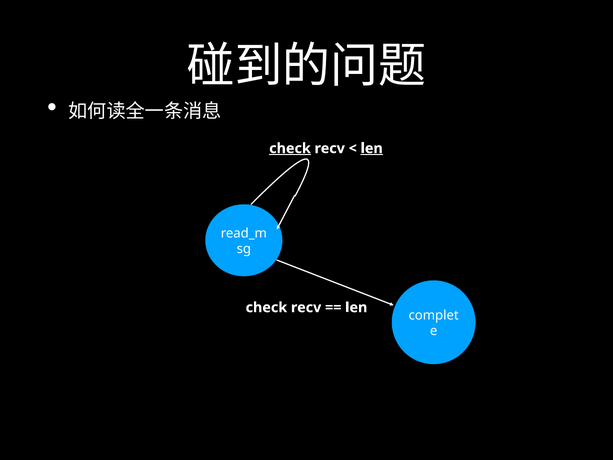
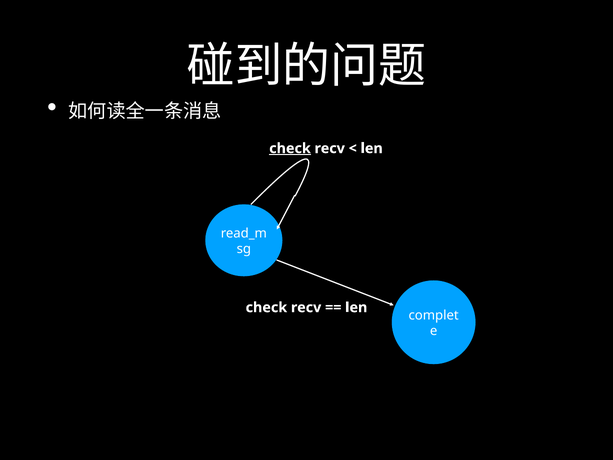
len underline: present -> none (372, 148)
